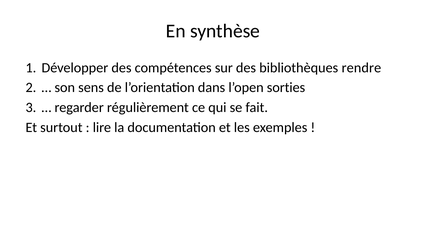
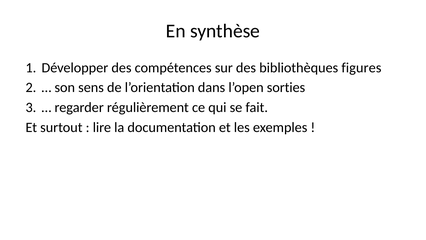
rendre: rendre -> figures (361, 68)
